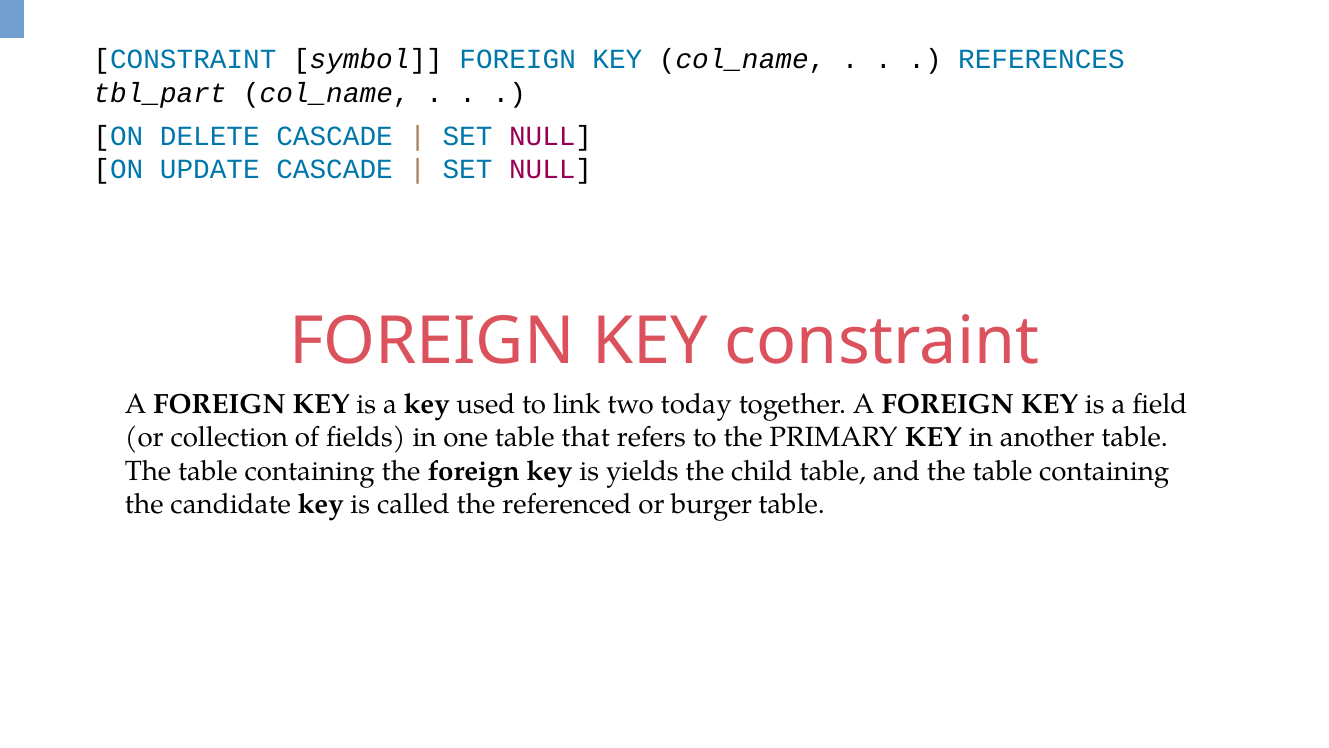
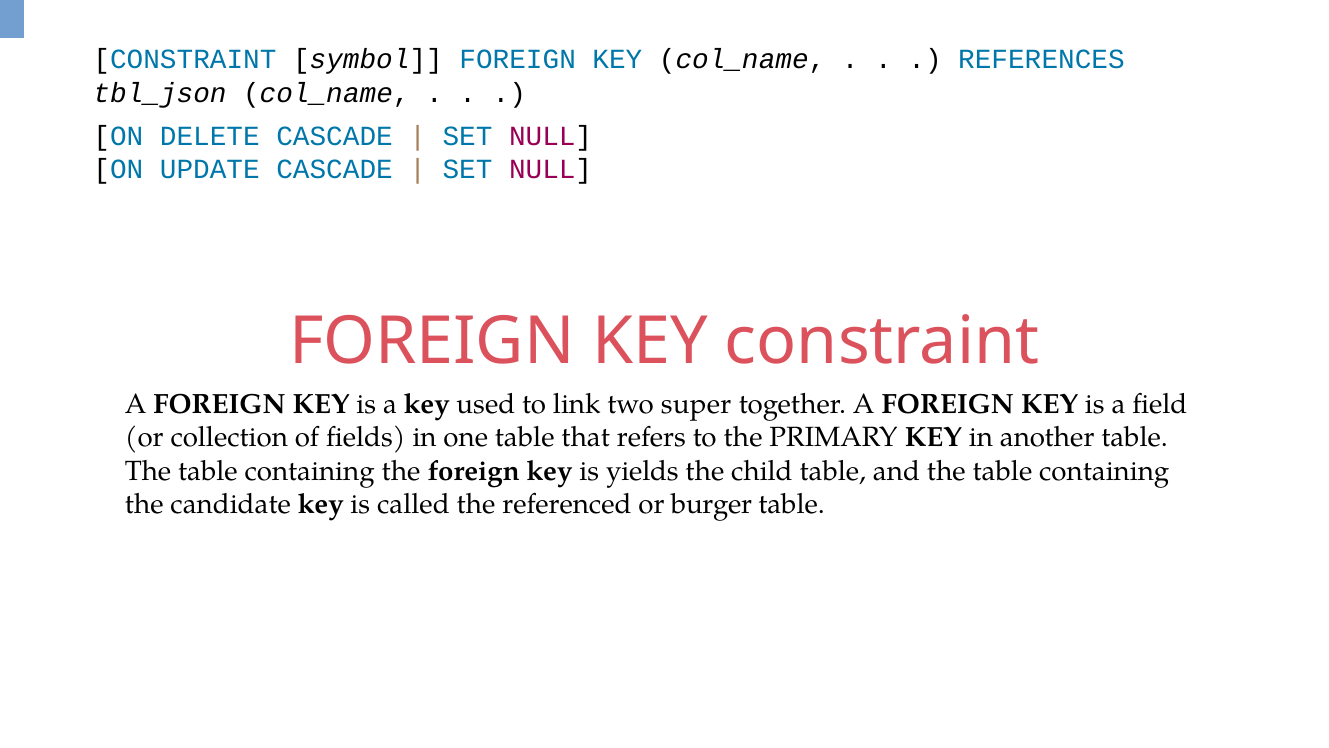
tbl_part: tbl_part -> tbl_json (160, 93)
today: today -> super (696, 404)
